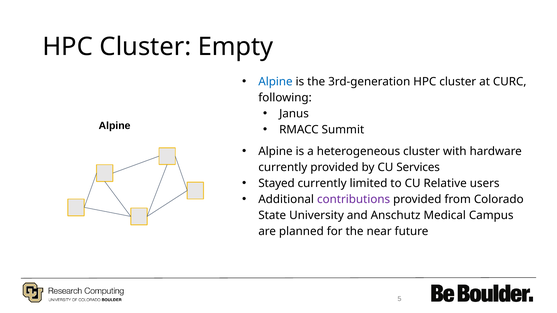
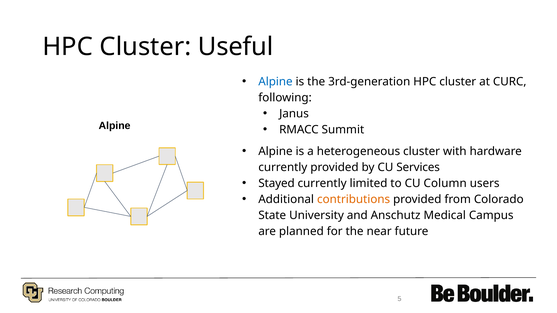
Empty: Empty -> Useful (236, 47)
Relative: Relative -> Column (445, 184)
contributions colour: purple -> orange (354, 200)
